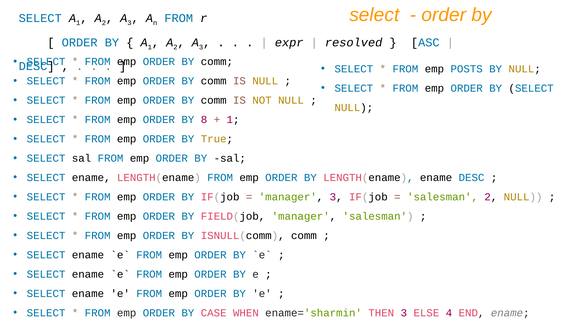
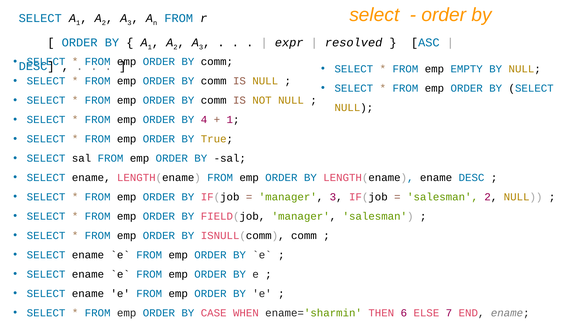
POSTS: POSTS -> EMPTY (467, 69)
8: 8 -> 4 (204, 120)
THEN 3: 3 -> 6 (404, 313)
4: 4 -> 7 (449, 313)
